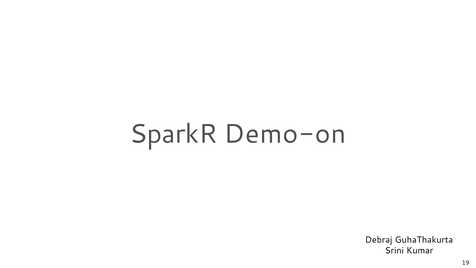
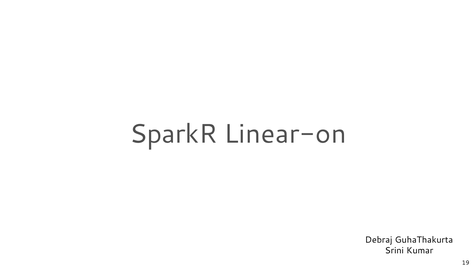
Demo-on: Demo-on -> Linear-on (285, 134)
